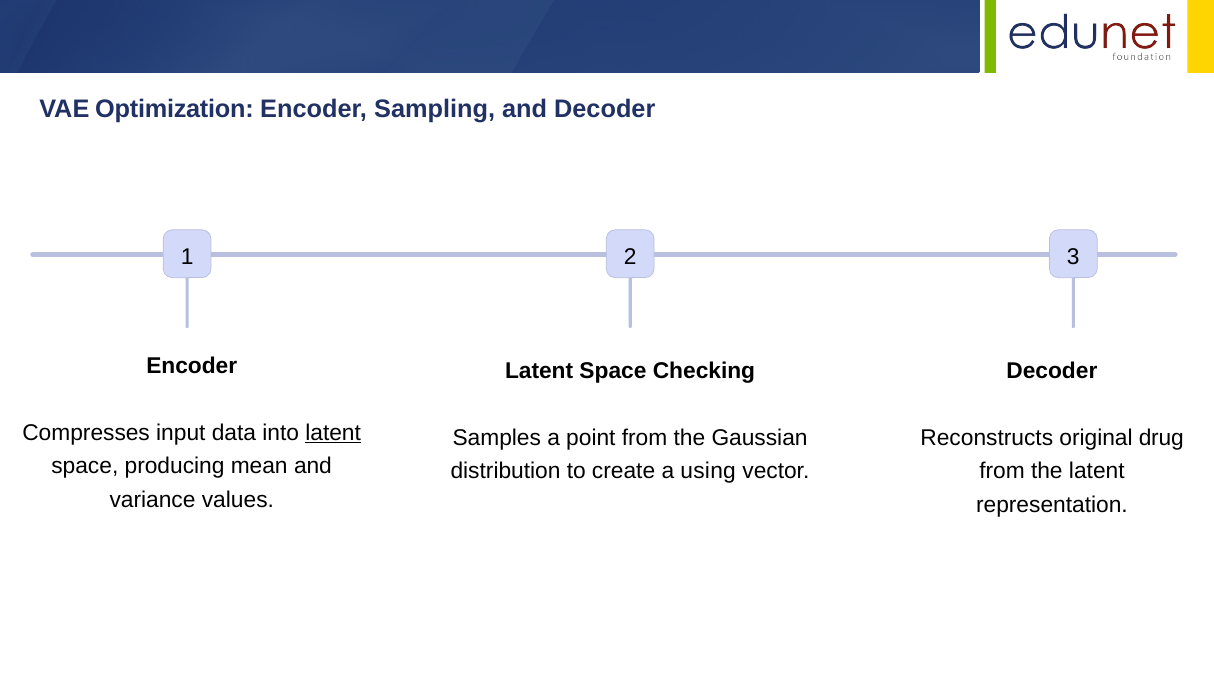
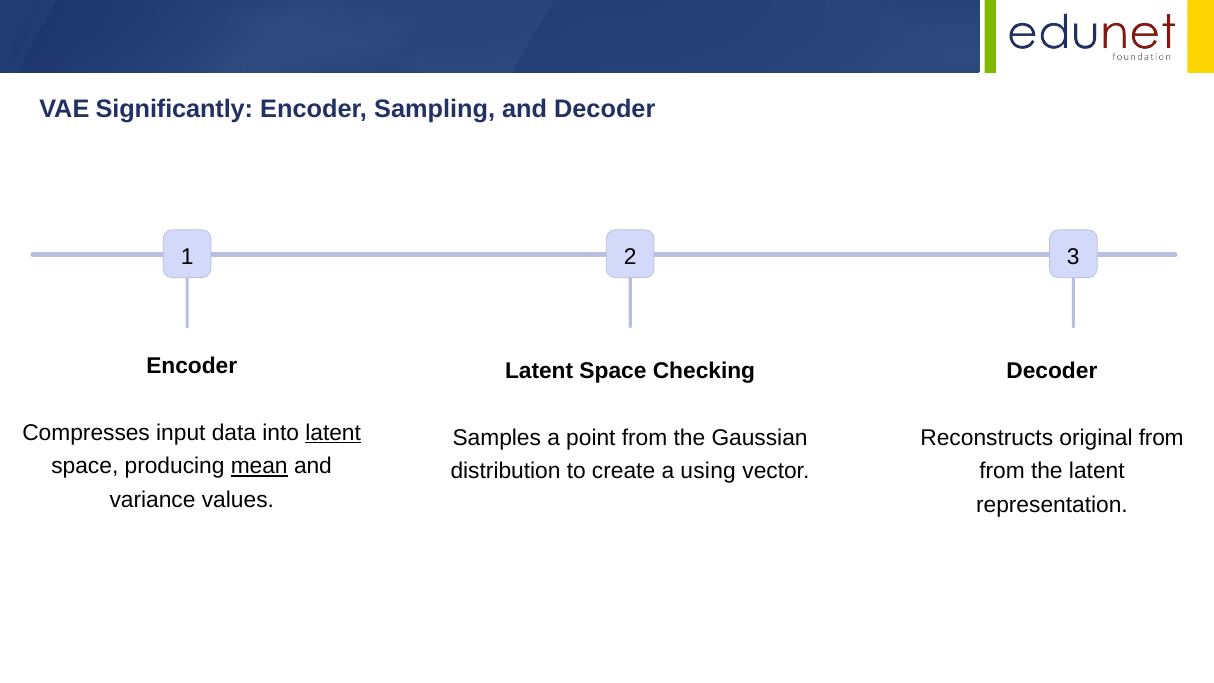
Optimization: Optimization -> Significantly (174, 109)
original drug: drug -> from (1161, 438)
mean underline: none -> present (259, 466)
